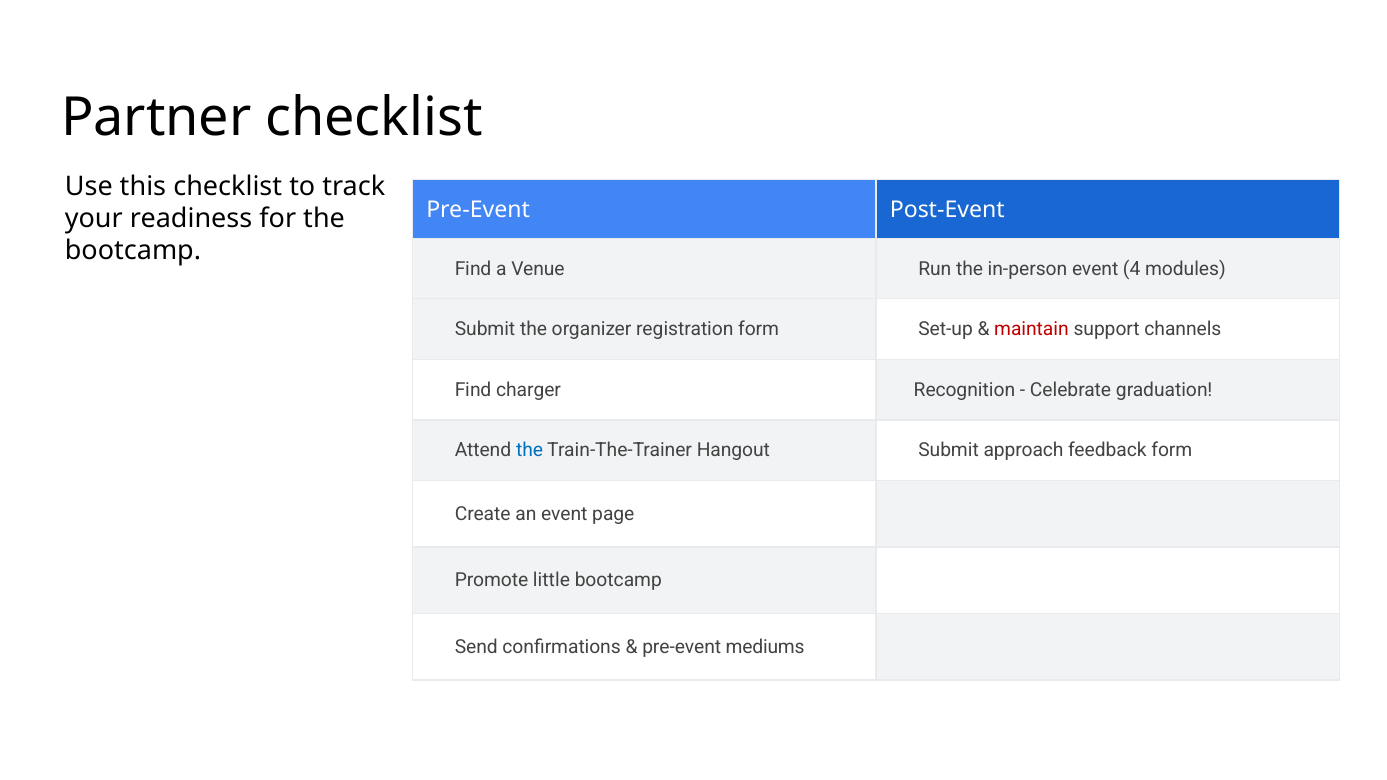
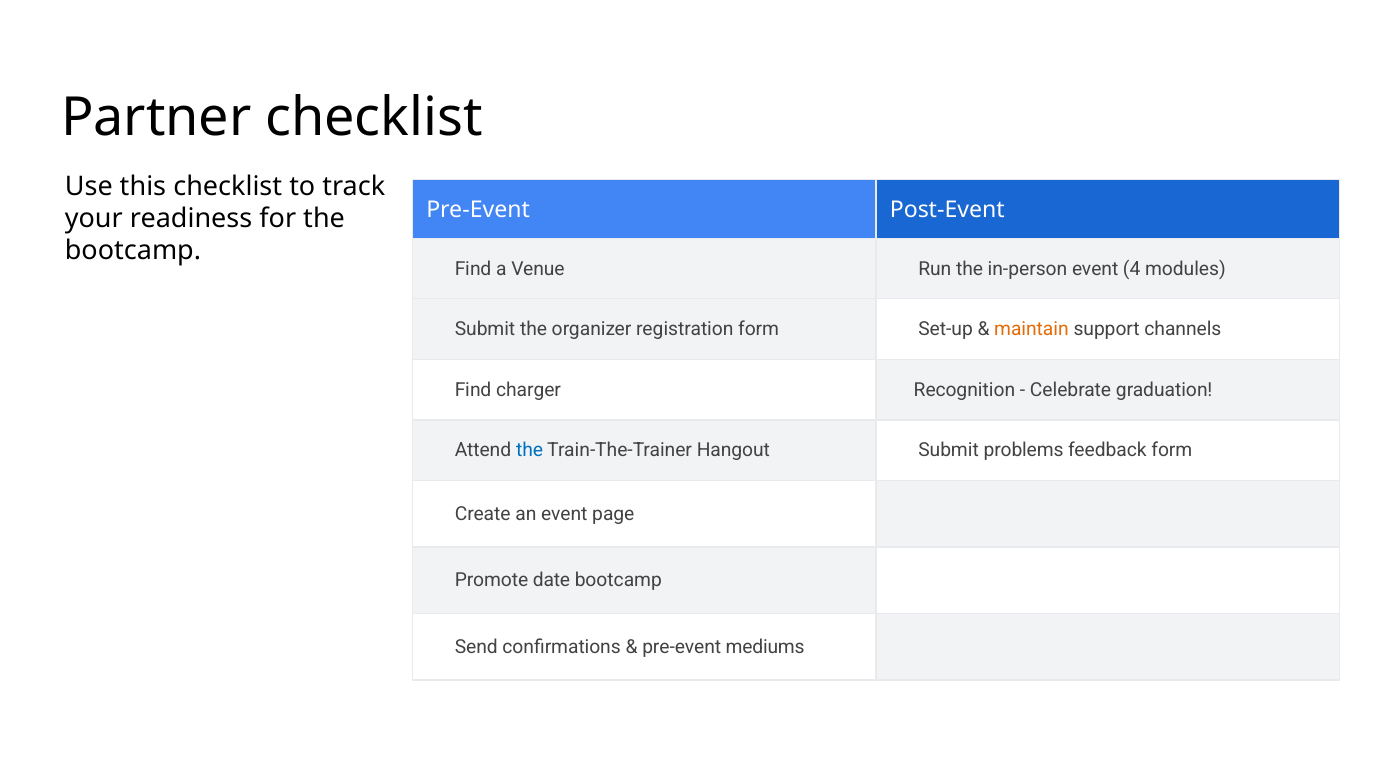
maintain colour: red -> orange (1031, 329)
approach: approach -> problems (1024, 451)
little: little -> date (552, 581)
